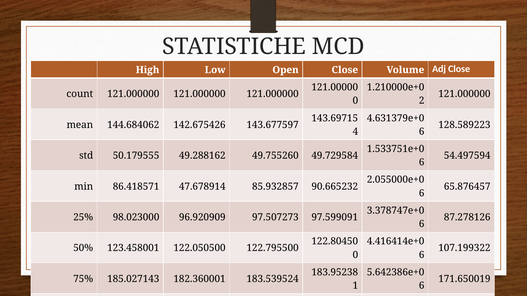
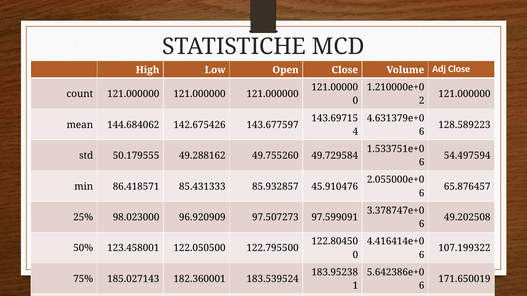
47.678914: 47.678914 -> 85.431333 (202, 187)
90.665232: 90.665232 -> 45.910476 (335, 187)
87.278126: 87.278126 -> 49.202508 (467, 218)
